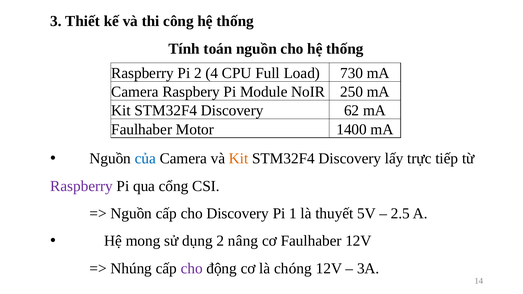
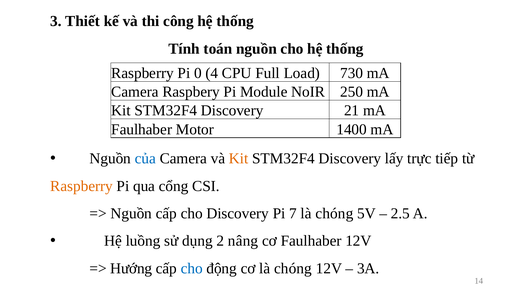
Pi 2: 2 -> 0 (198, 73)
62: 62 -> 21 (352, 111)
Raspberry colour: purple -> orange (82, 186)
1: 1 -> 7 (293, 214)
thuyết: thuyết -> chóng (334, 214)
mong: mong -> luồng (143, 241)
Nhúng: Nhúng -> Hướng (131, 269)
cho colour: purple -> blue (192, 269)
